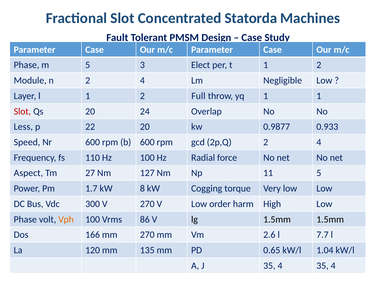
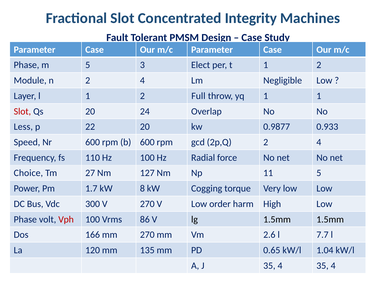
Statorda: Statorda -> Integrity (251, 18)
Aspect: Aspect -> Choice (28, 173)
Vph colour: orange -> red (66, 219)
